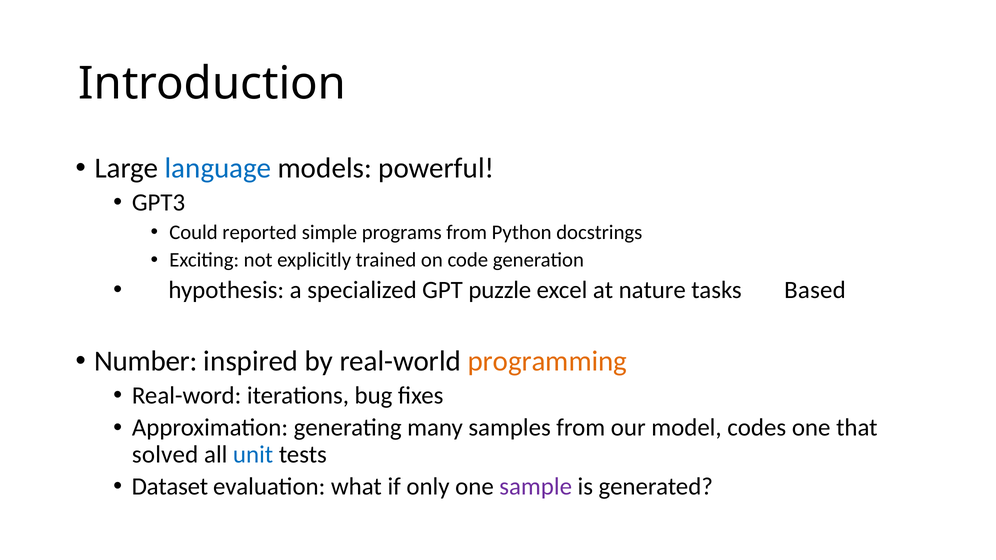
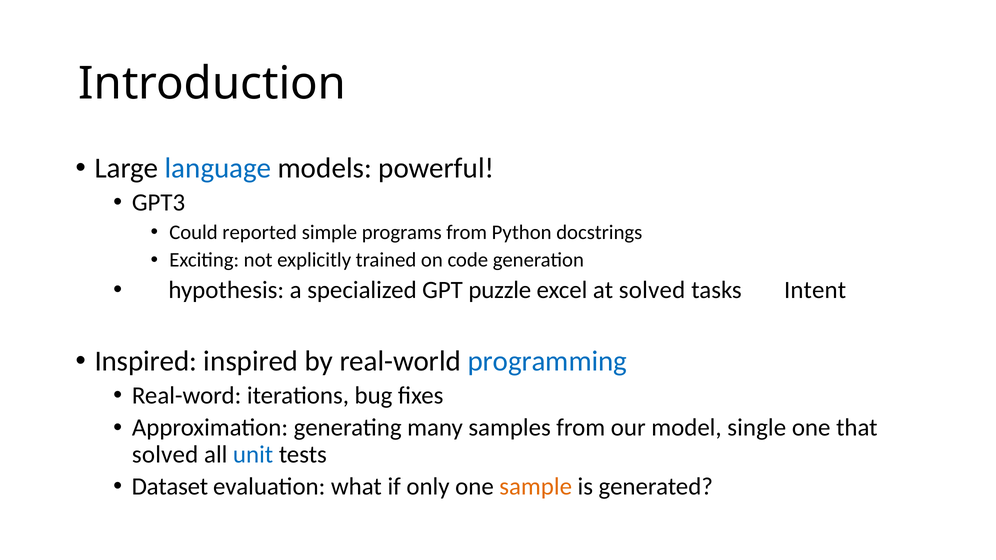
at nature: nature -> solved (652, 290)
Based: Based -> Intent (815, 290)
Number: Number -> Inspired (146, 362)
programming colour: orange -> blue (547, 362)
codes: codes -> single (757, 428)
sample colour: purple -> orange (536, 487)
